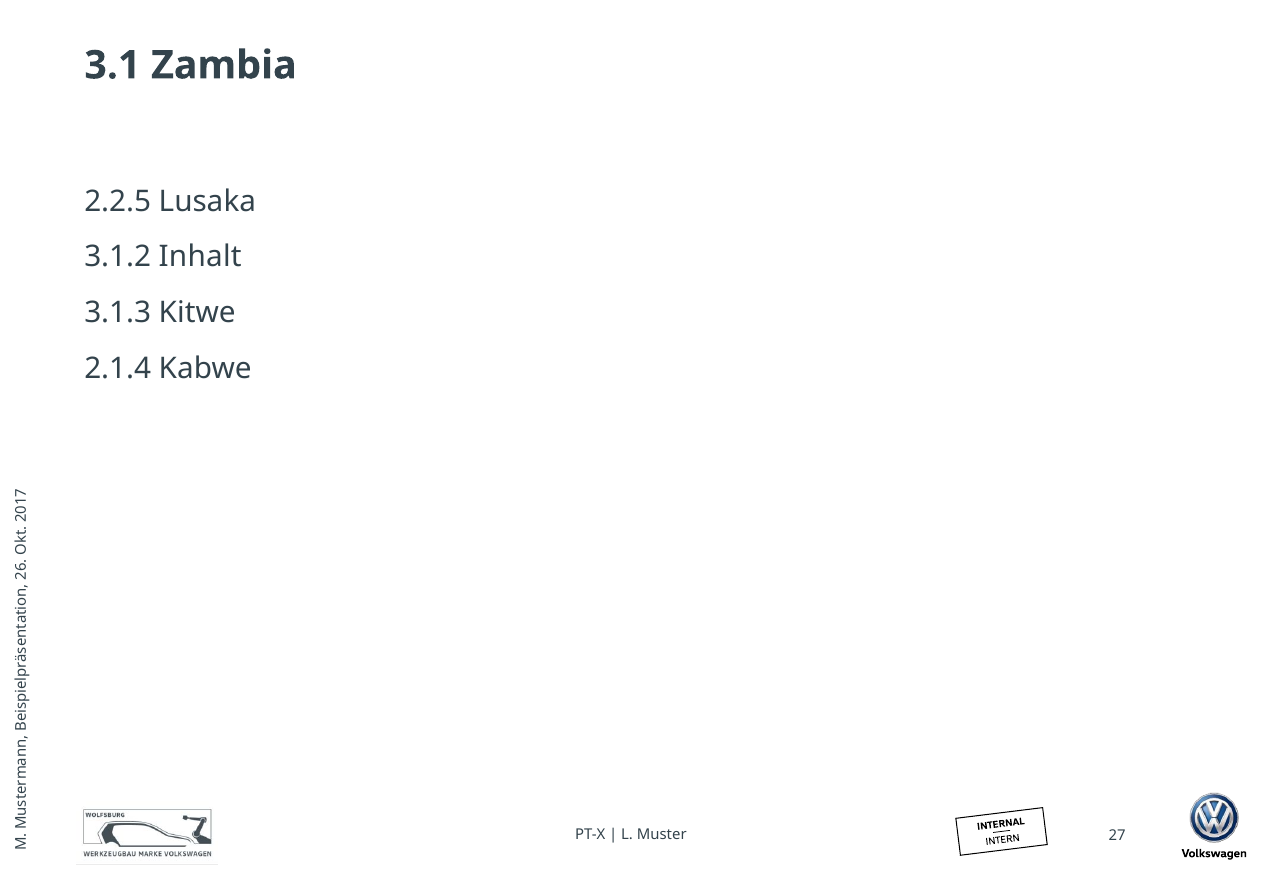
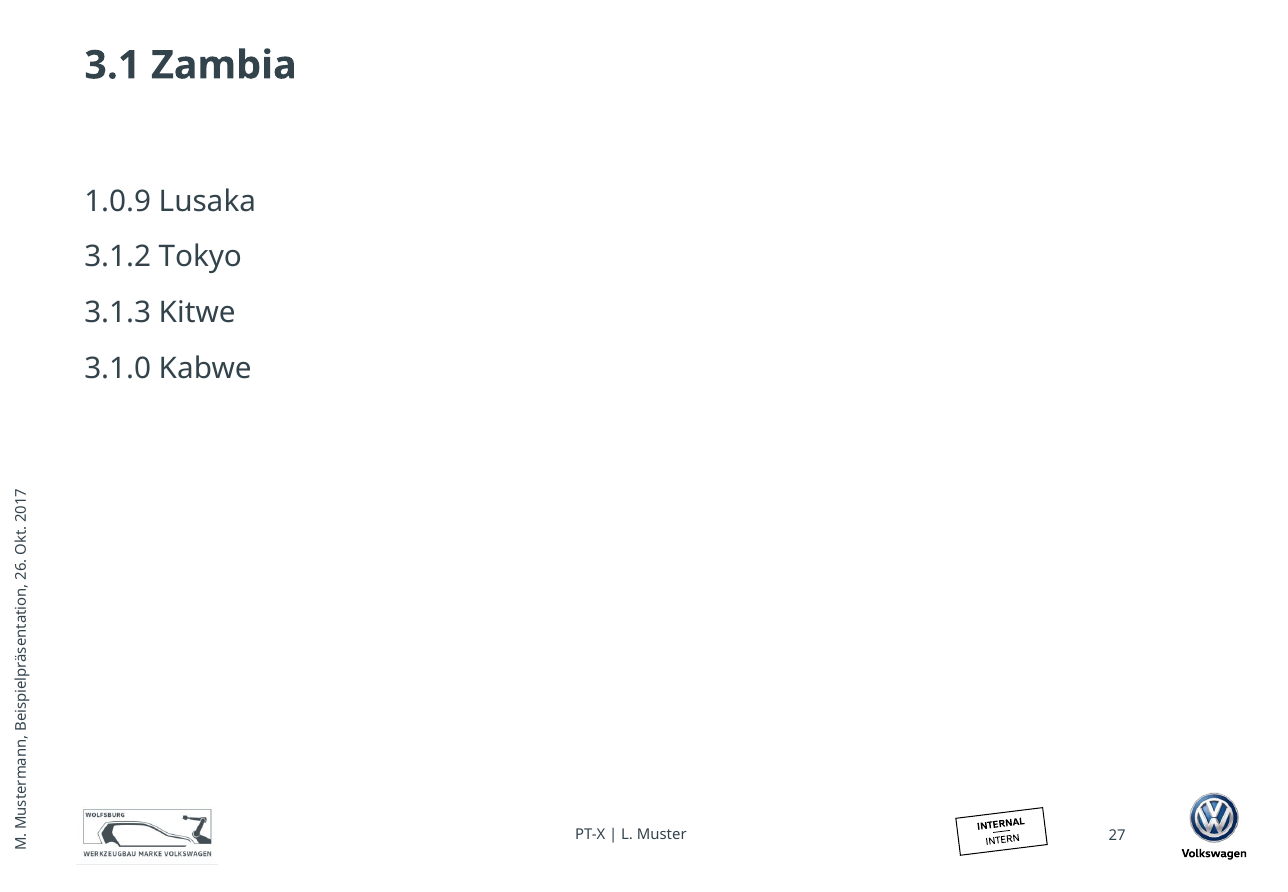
2.2.5: 2.2.5 -> 1.0.9 (118, 201)
Inhalt: Inhalt -> Tokyo (200, 257)
2.1.4: 2.1.4 -> 3.1.0 (118, 369)
